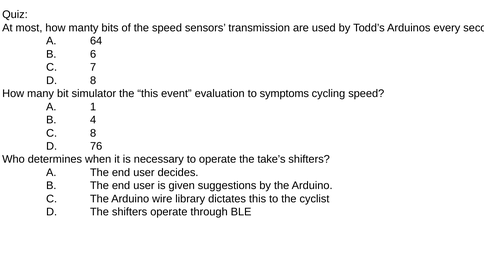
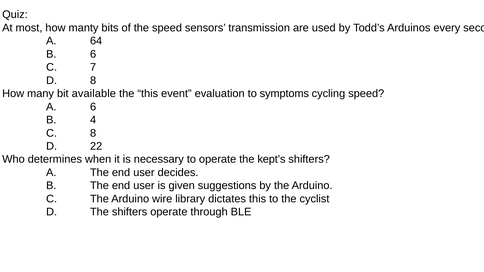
simulator: simulator -> available (94, 94)
A 1: 1 -> 6 (93, 107)
76: 76 -> 22 (96, 146)
take’s: take’s -> kept’s (272, 160)
